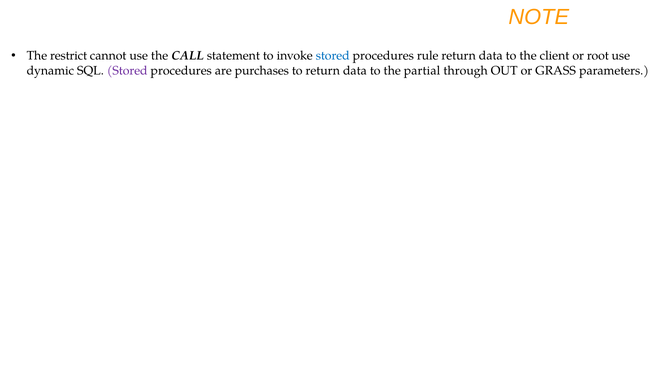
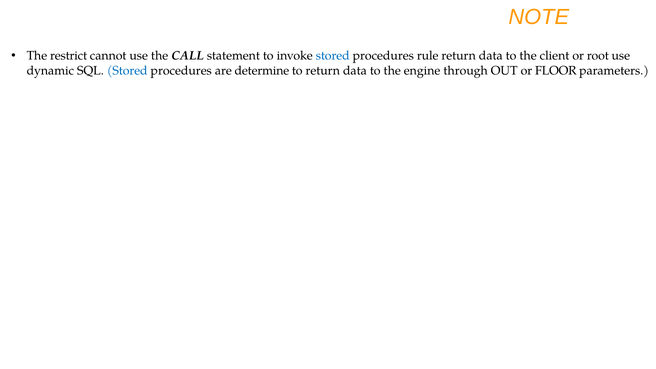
Stored colour: purple -> blue (127, 70)
purchases: purchases -> determine (262, 70)
partial: partial -> engine (422, 70)
GRASS: GRASS -> FLOOR (556, 70)
